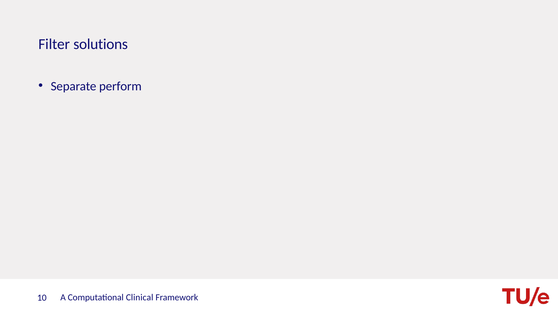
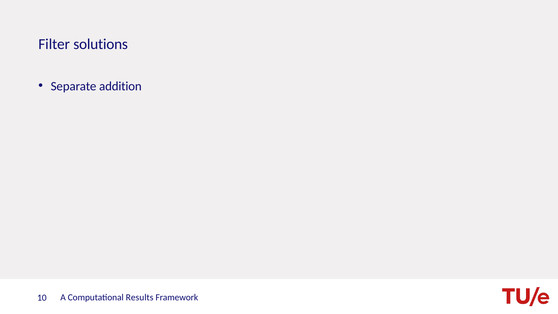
perform: perform -> addition (120, 86)
Clinical: Clinical -> Results (140, 297)
